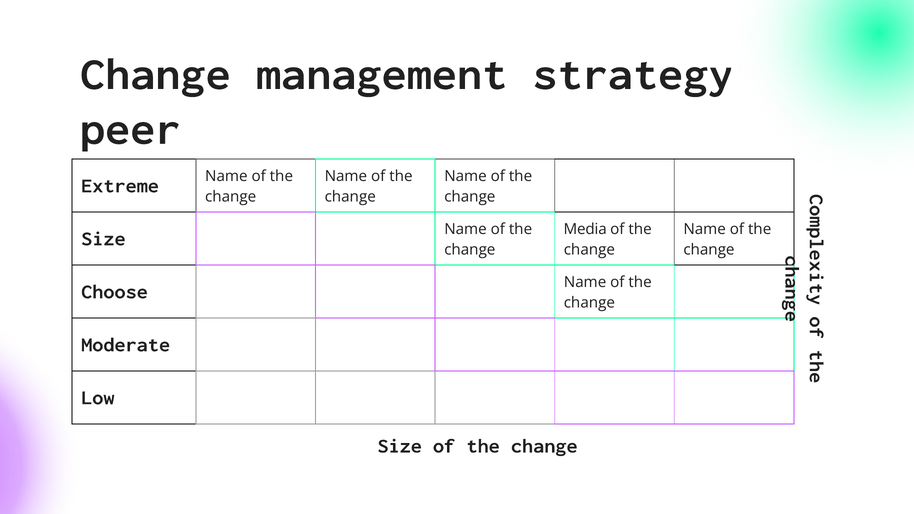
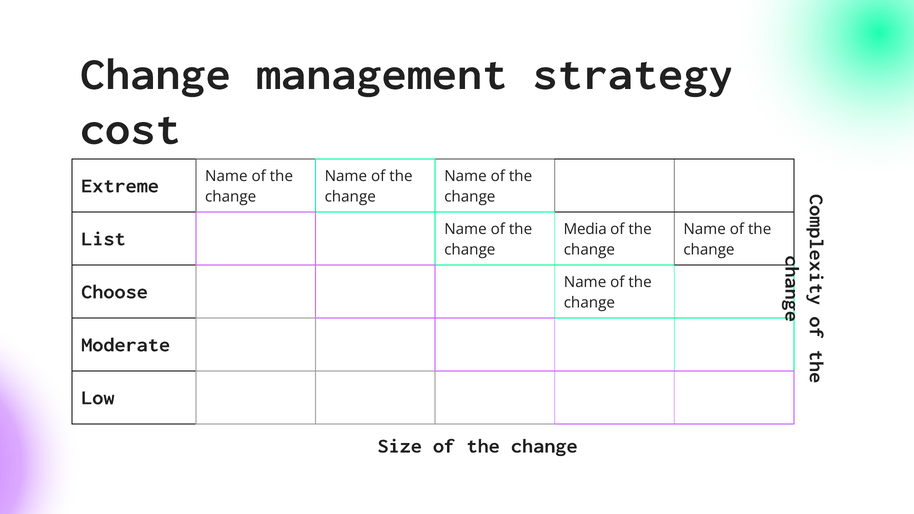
peer: peer -> cost (130, 129)
Size: Size -> List (103, 239)
